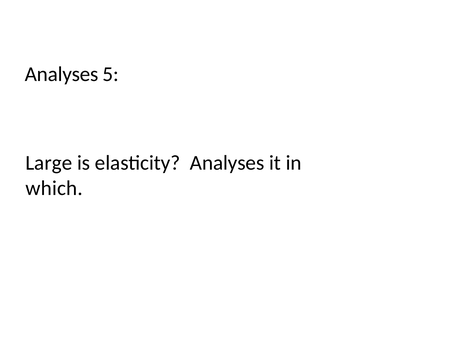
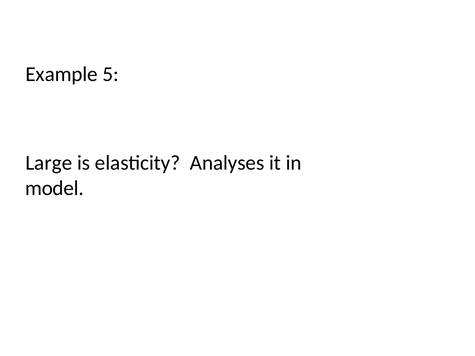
Analyses: Analyses -> Example (62, 74)
which: which -> model (54, 188)
